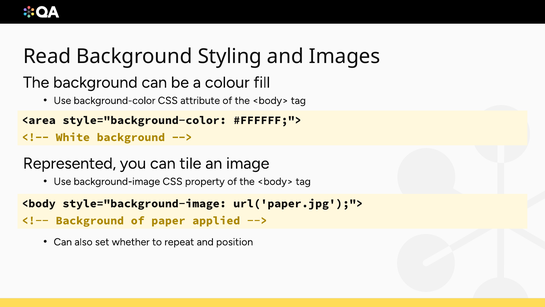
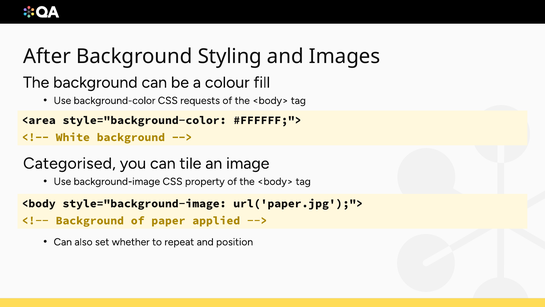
Read: Read -> After (47, 56)
attribute: attribute -> requests (200, 100)
Represented: Represented -> Categorised (69, 163)
